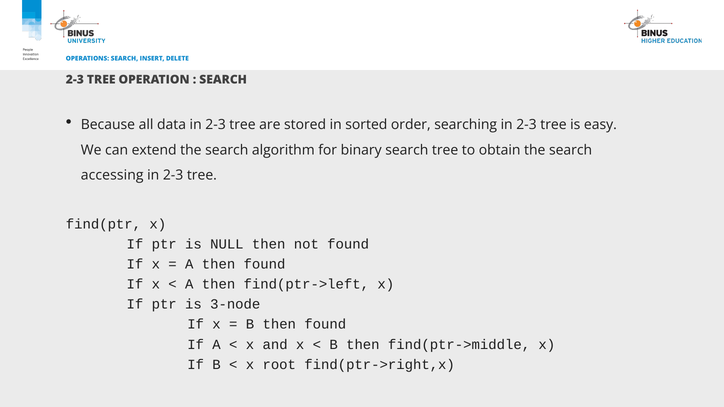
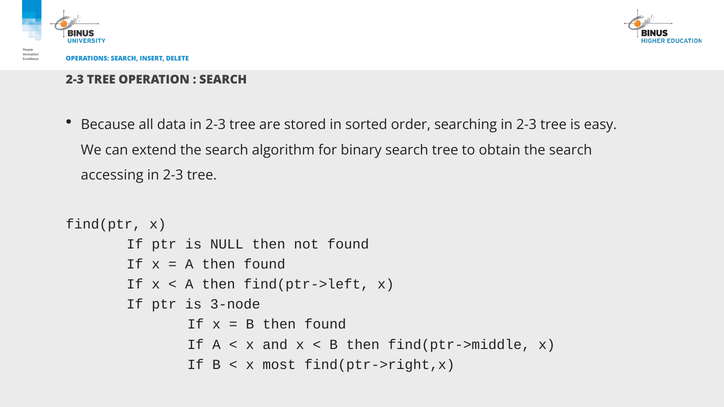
root: root -> most (279, 365)
